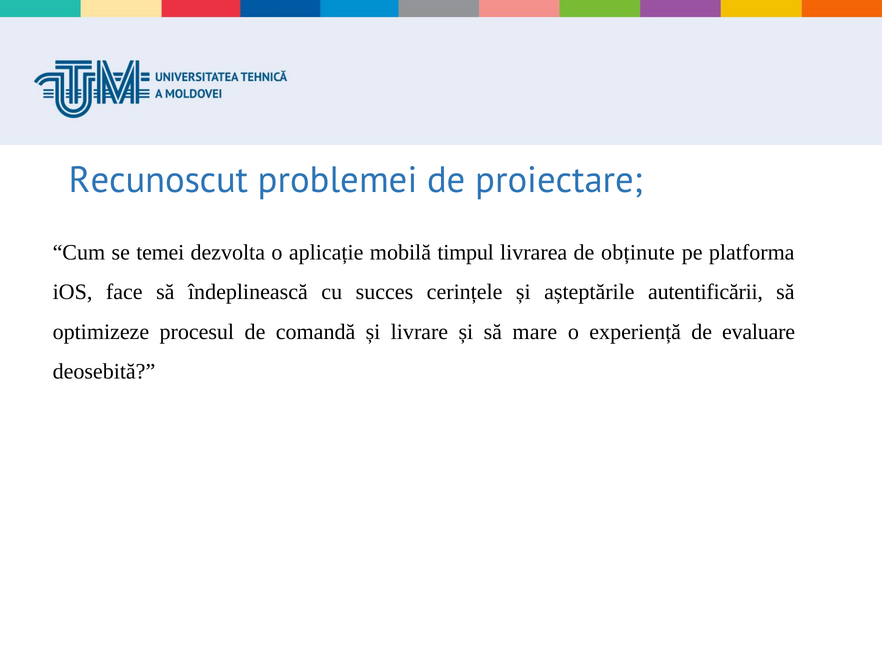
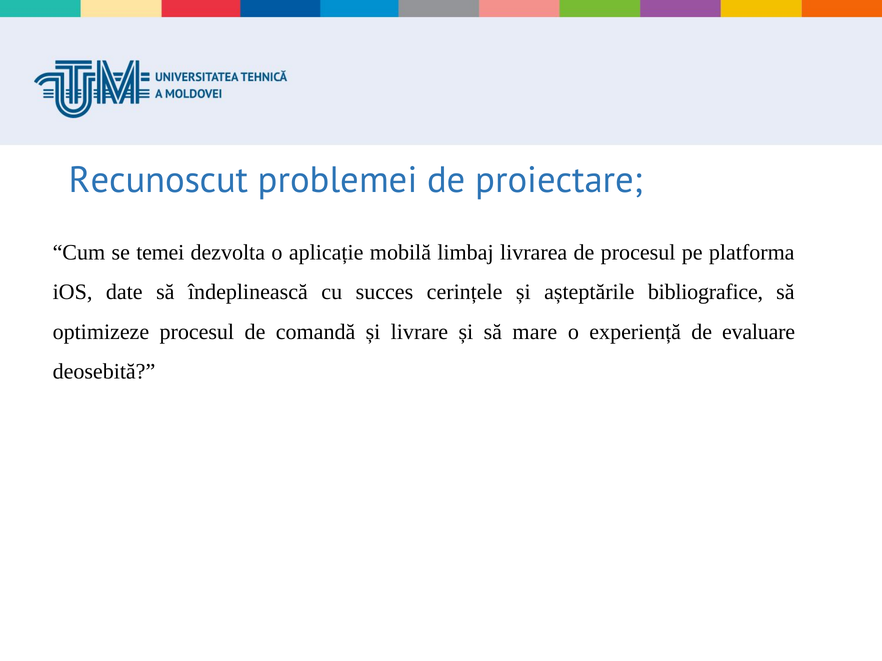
timpul: timpul -> limbaj (466, 253)
de obținute: obținute -> procesul (638, 253)
face: face -> date (124, 292)
autentificării: autentificării -> bibliografice (706, 292)
